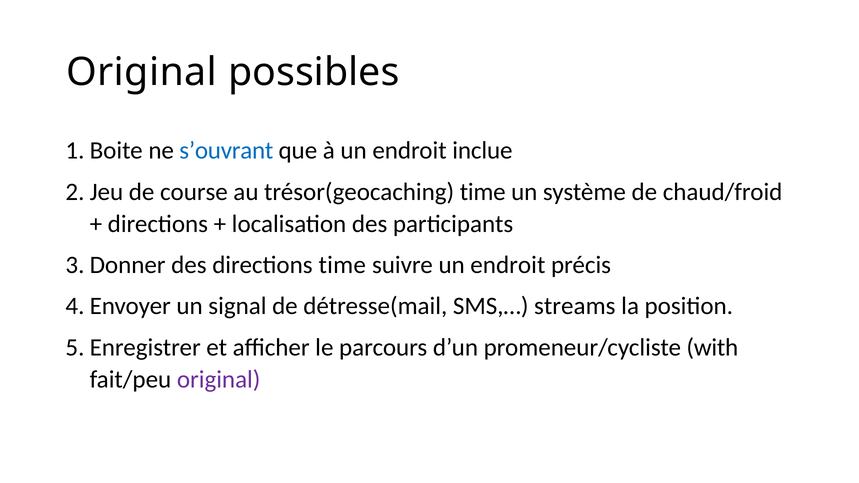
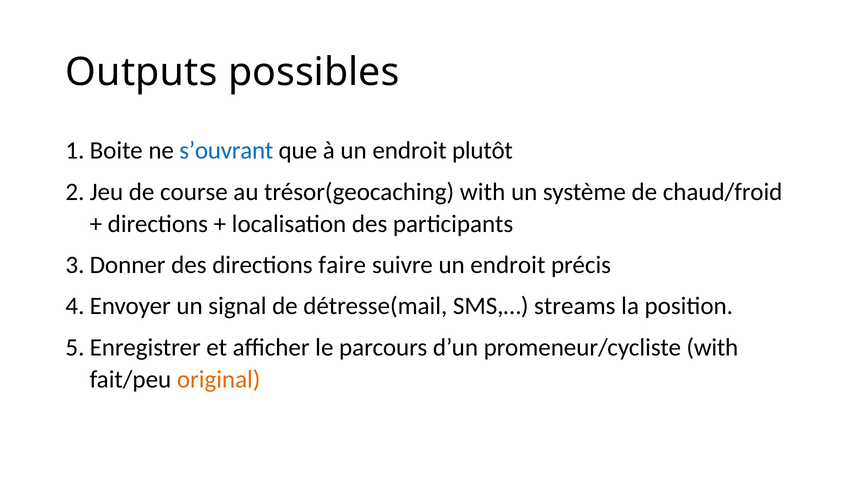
Original: Original -> Outputs (142, 72)
inclue: inclue -> plutôt (482, 151)
trésor(geocaching time: time -> with (483, 192)
directions time: time -> faire (342, 265)
original colour: purple -> orange (219, 380)
